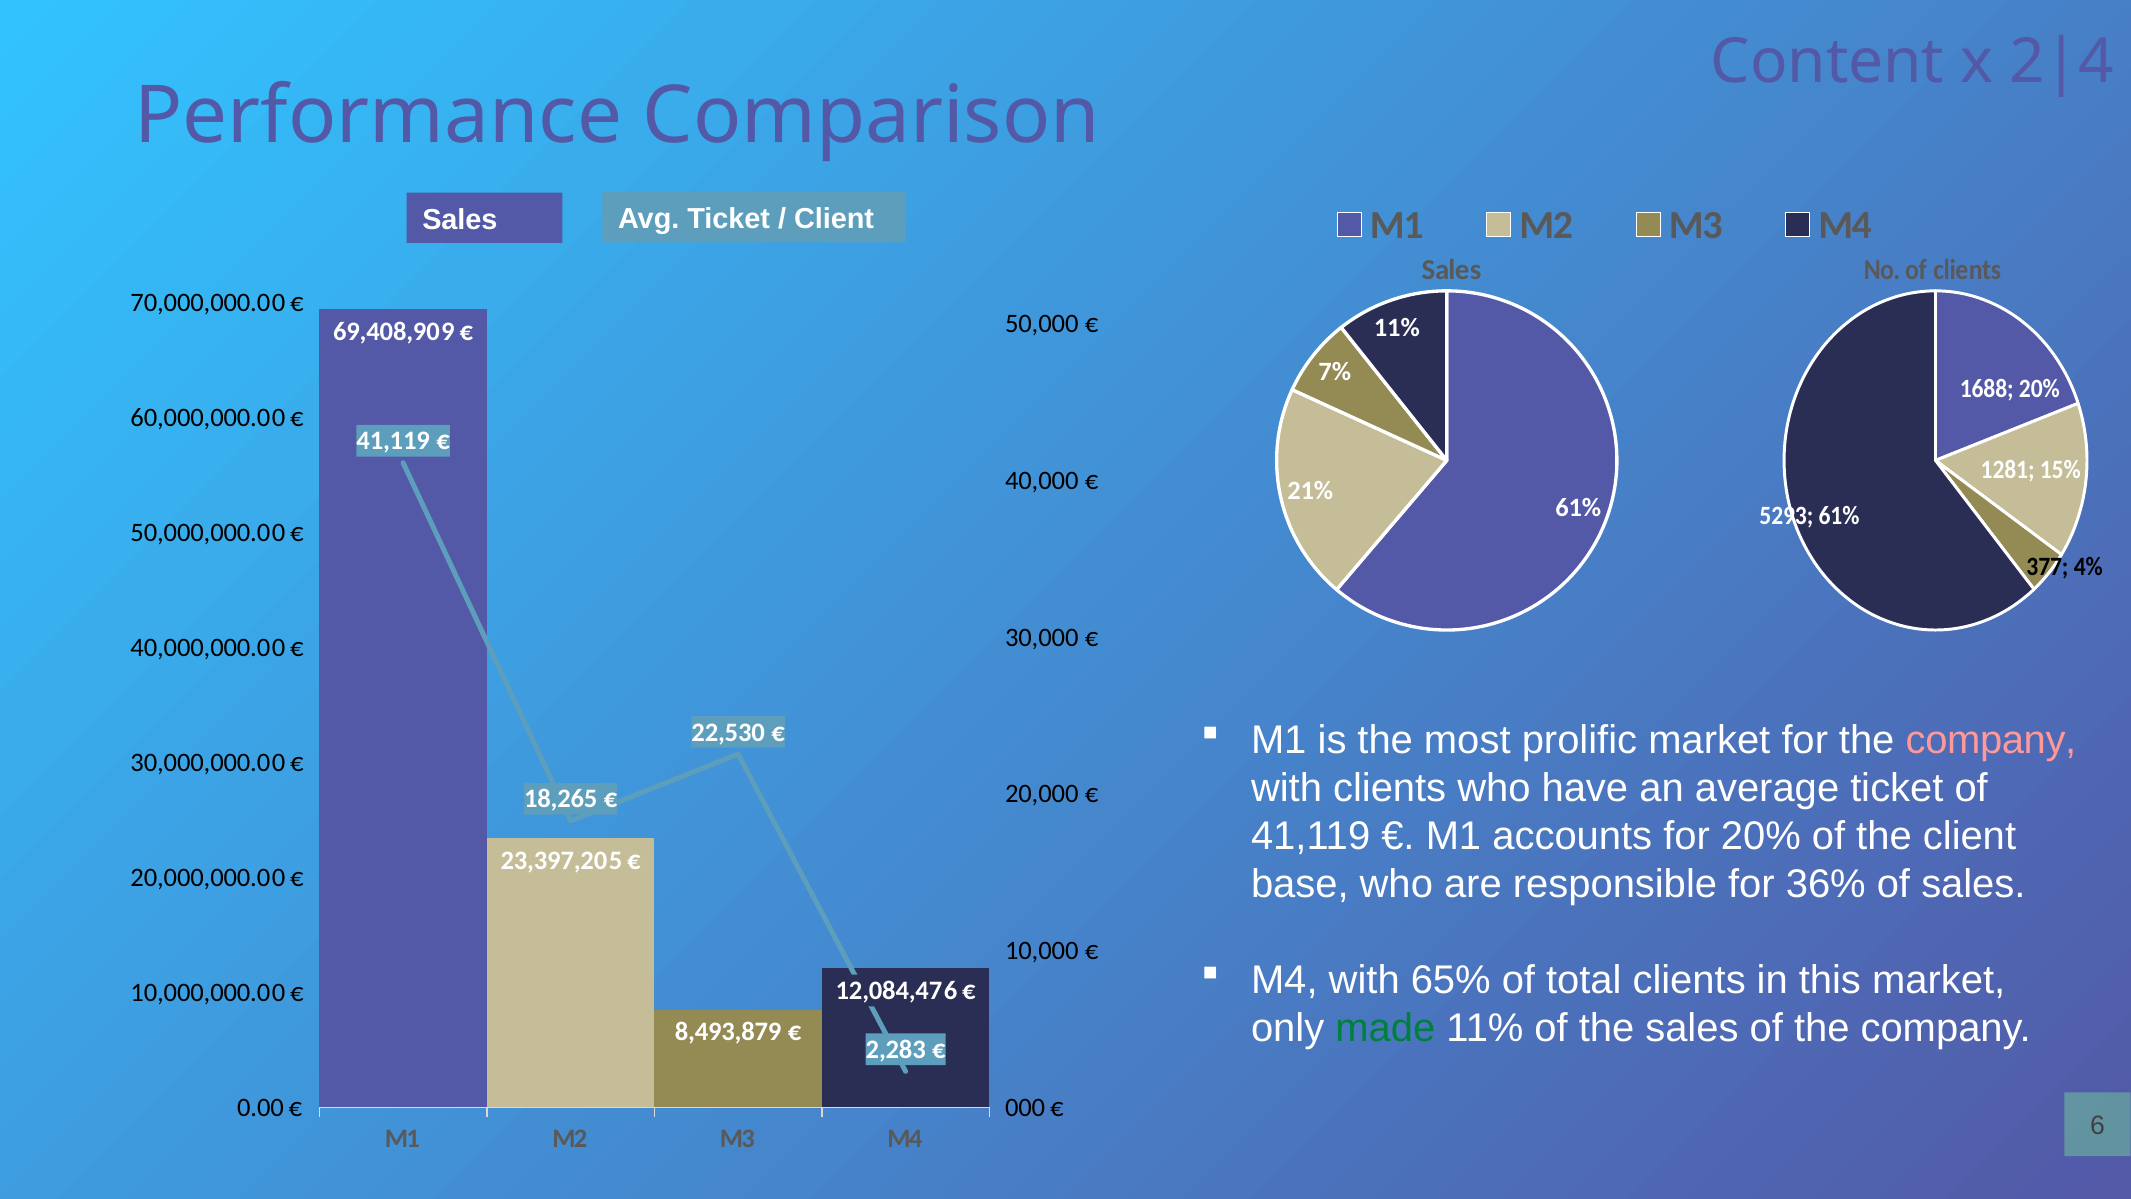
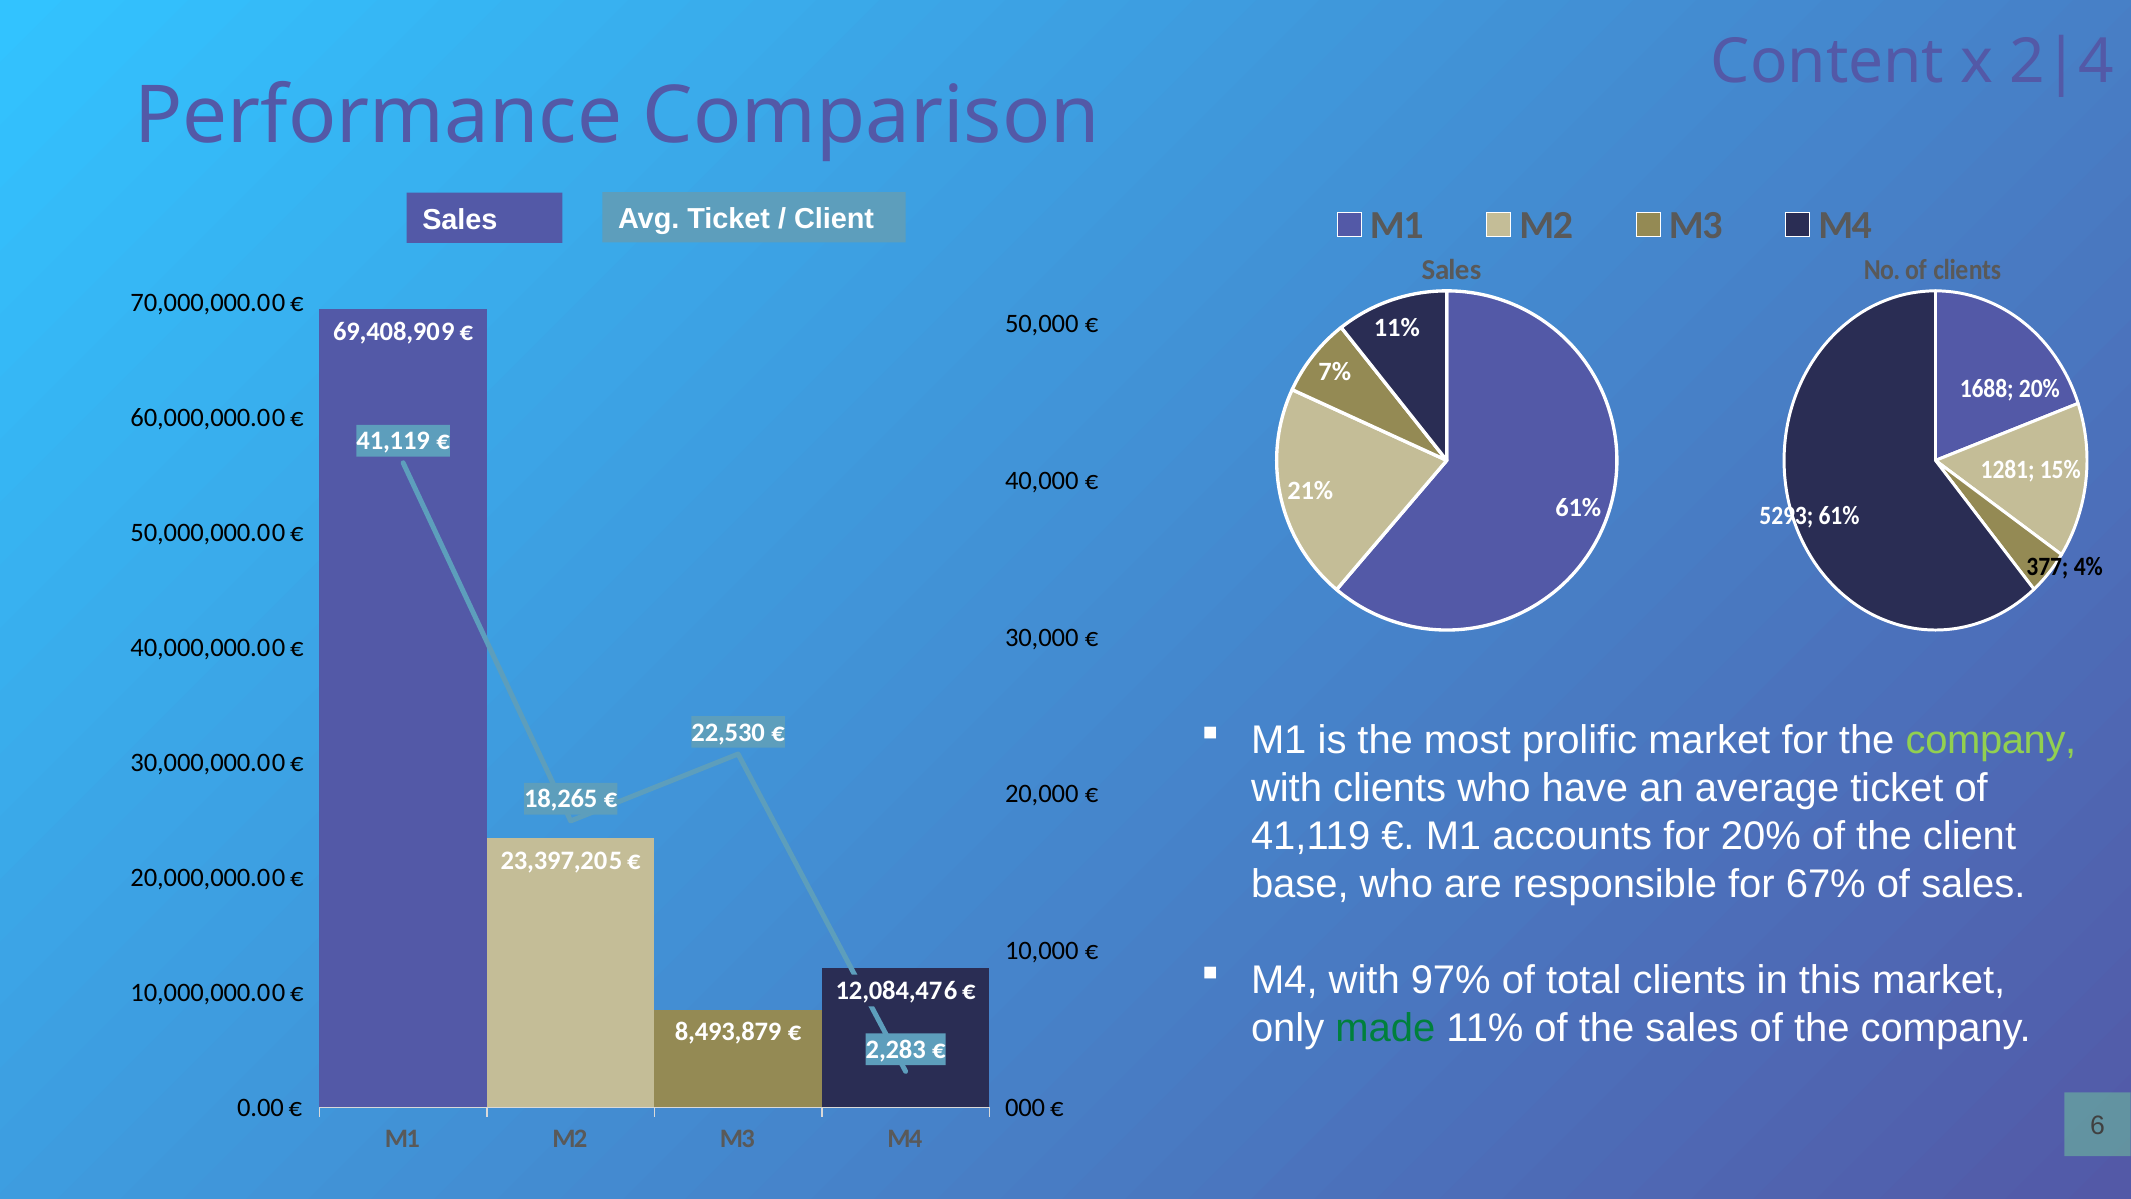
company colour: pink -> light green (1991, 741)
36%: 36% -> 67% (1826, 885)
65%: 65% -> 97% (1451, 980)
